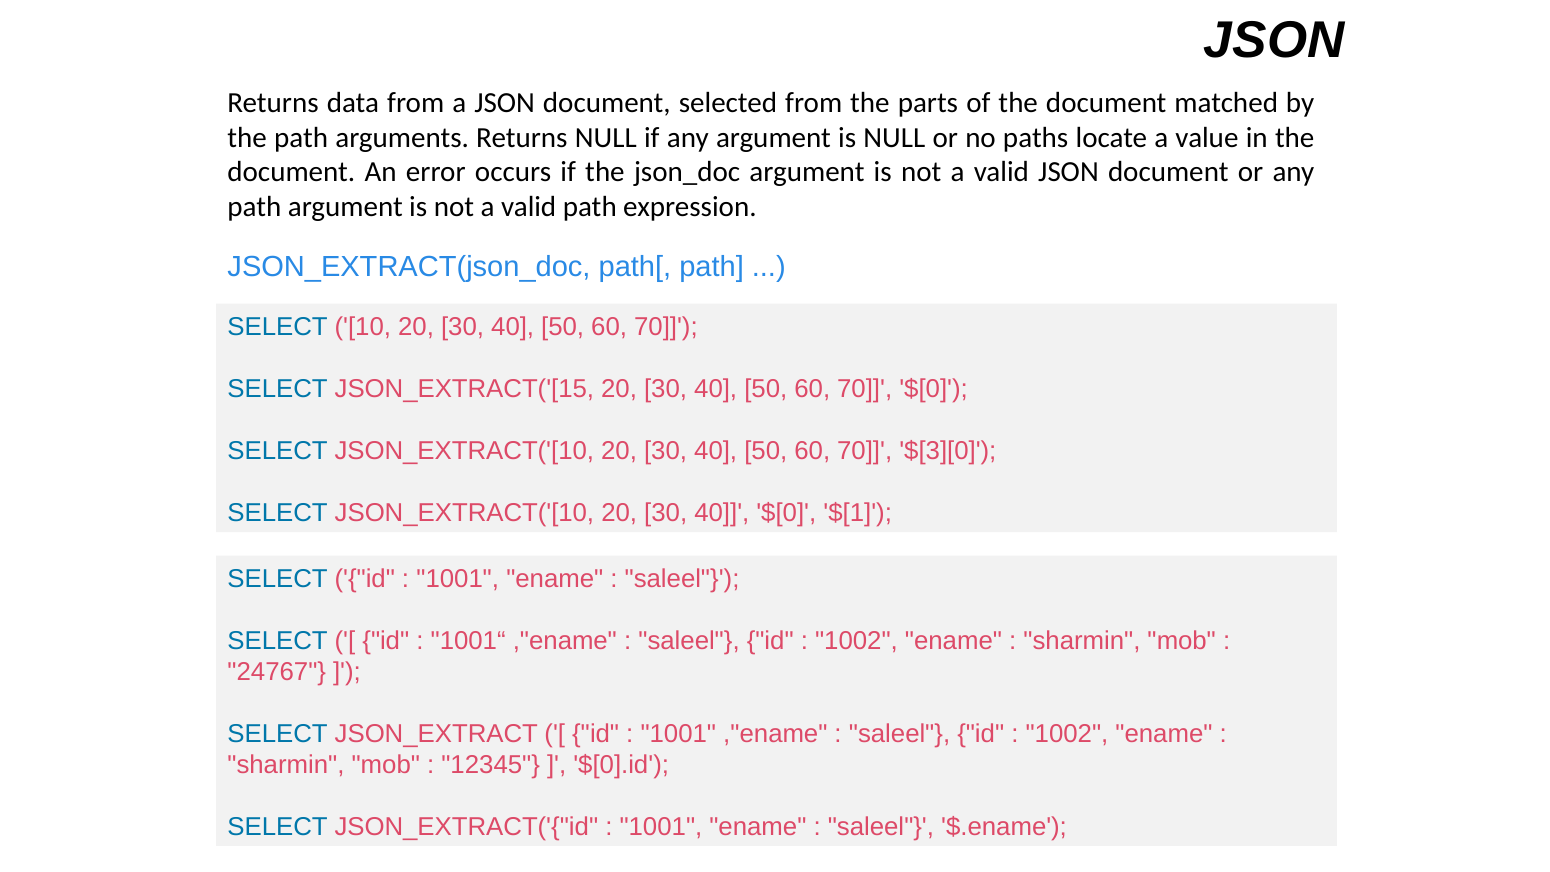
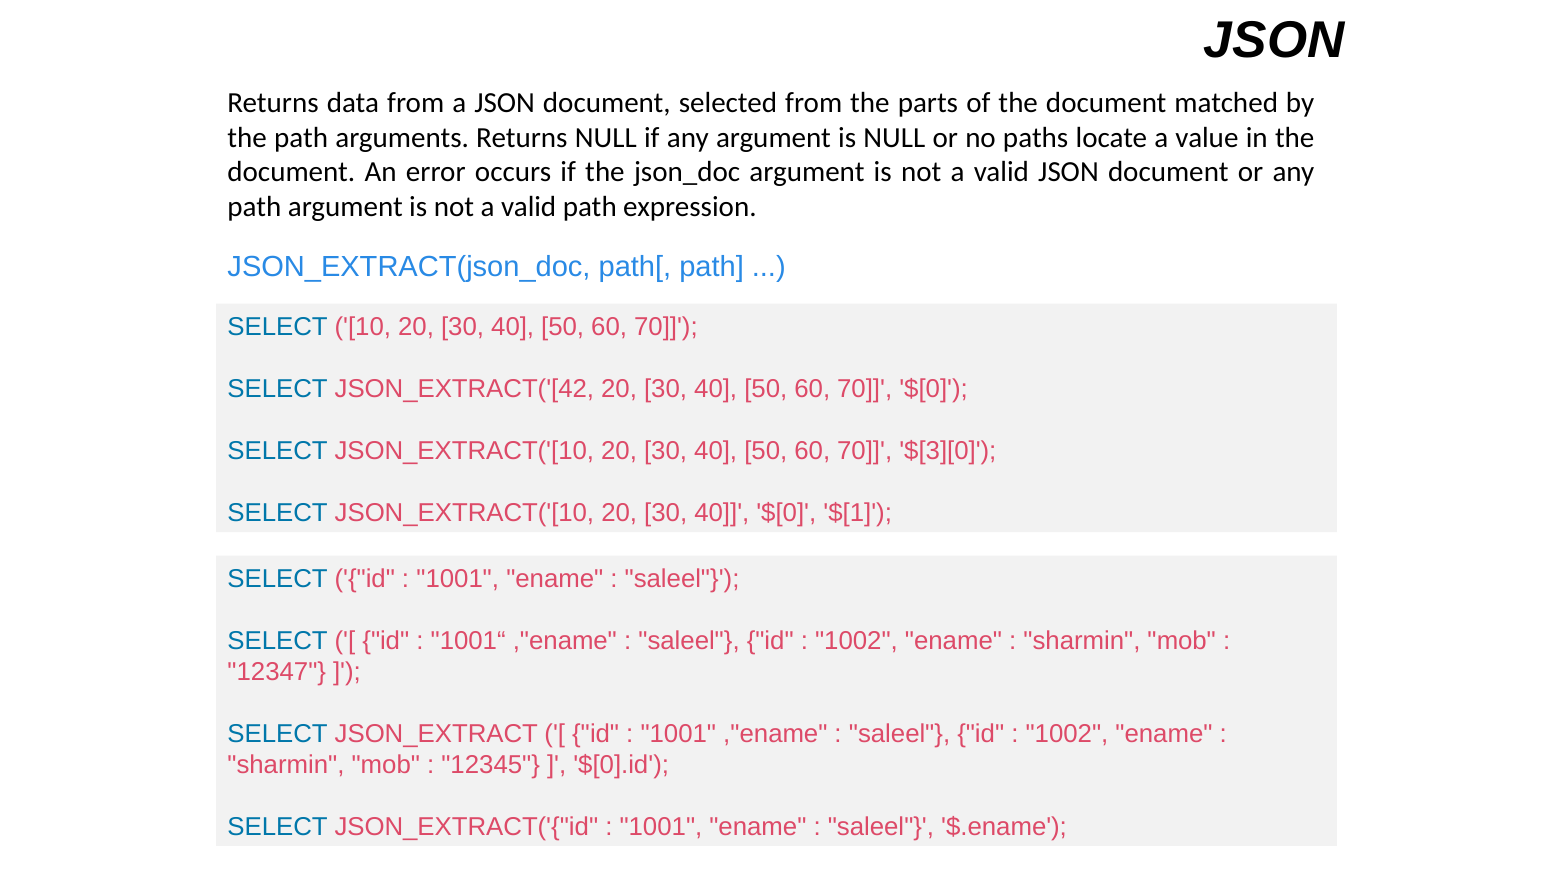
JSON_EXTRACT('[15: JSON_EXTRACT('[15 -> JSON_EXTRACT('[42 (464, 389)
24767: 24767 -> 12347 (277, 672)
